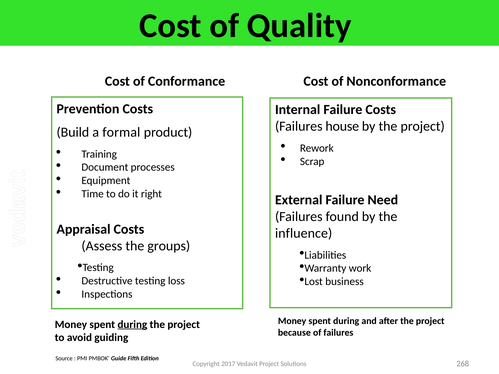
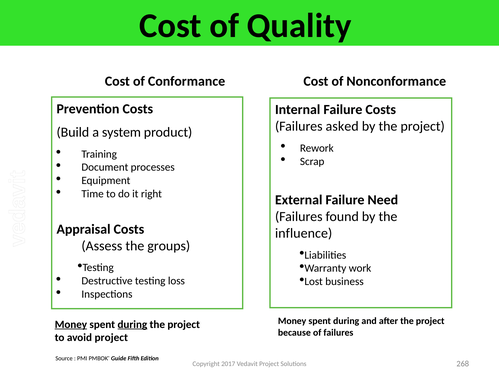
house: house -> asked (342, 126)
formal: formal -> system (121, 132)
Money underline: none -> present (71, 325)
avoid guiding: guiding -> project (111, 338)
